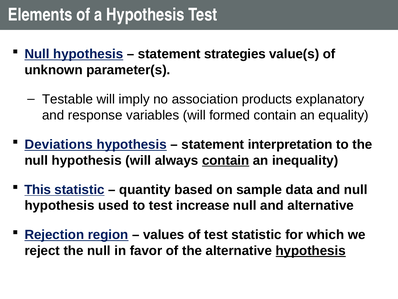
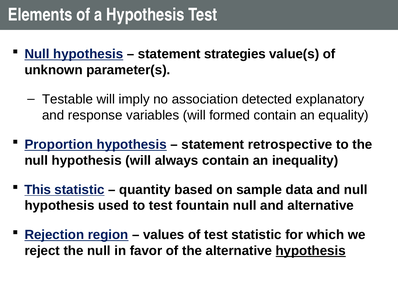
products: products -> detected (267, 99)
Deviations: Deviations -> Proportion (59, 144)
interpretation: interpretation -> retrospective (290, 144)
contain underline: present -> none (226, 160)
increase: increase -> fountain (203, 205)
